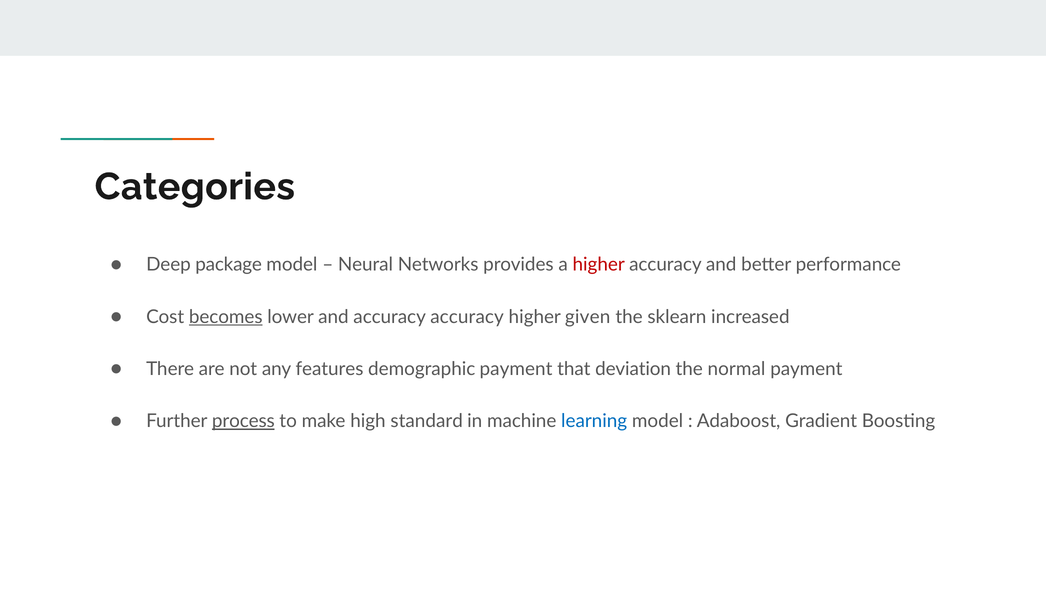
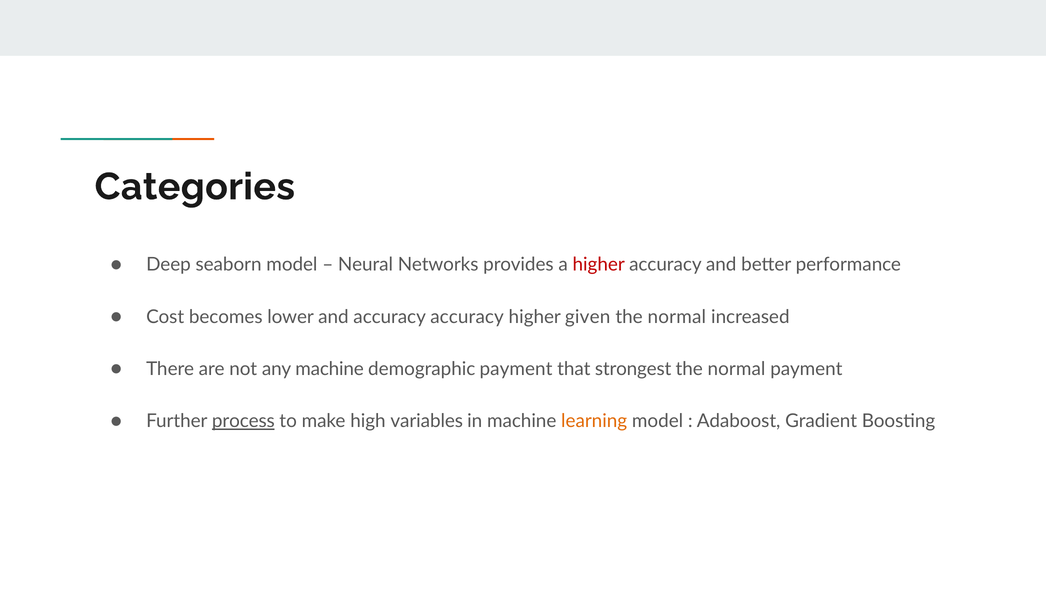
package: package -> seaborn (229, 264)
becomes underline: present -> none (226, 316)
sklearn: sklearn -> normal (677, 316)
any features: features -> machine (330, 369)
deviation: deviation -> strongest (633, 369)
standard: standard -> variables (427, 421)
learning colour: blue -> orange (594, 421)
